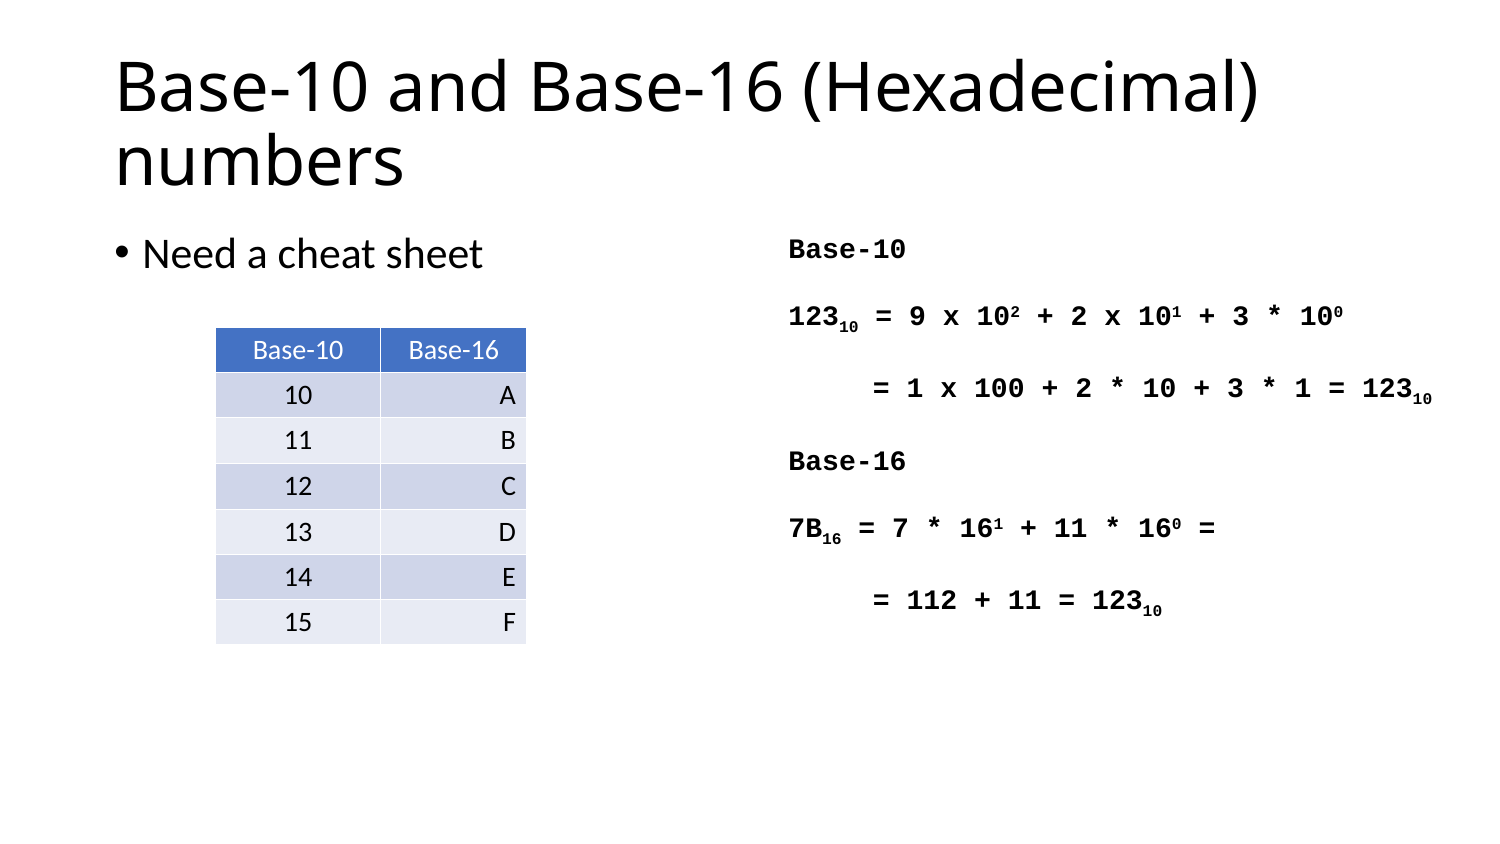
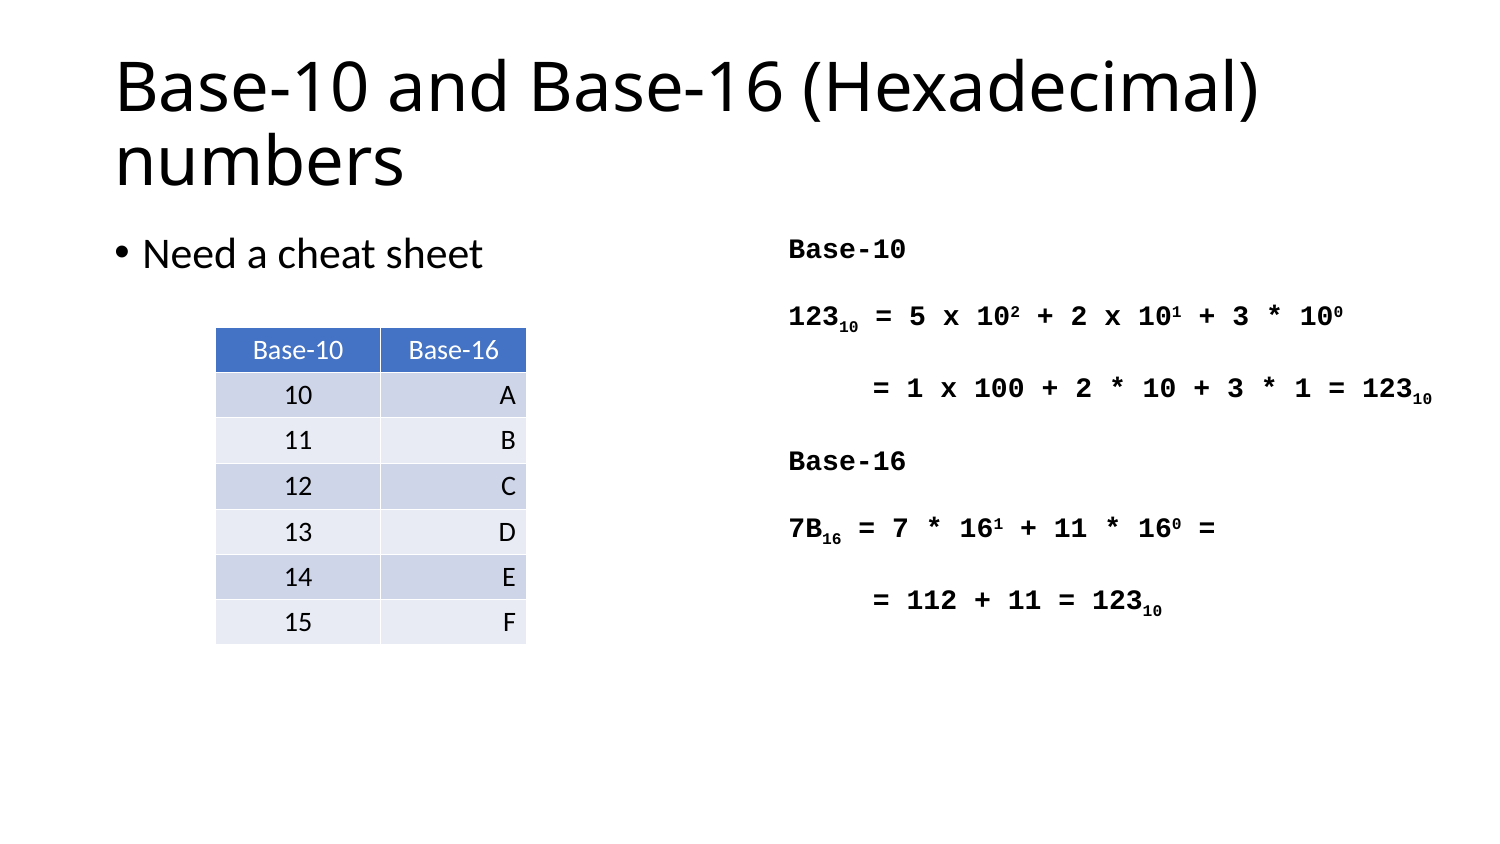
9: 9 -> 5 (918, 316)
